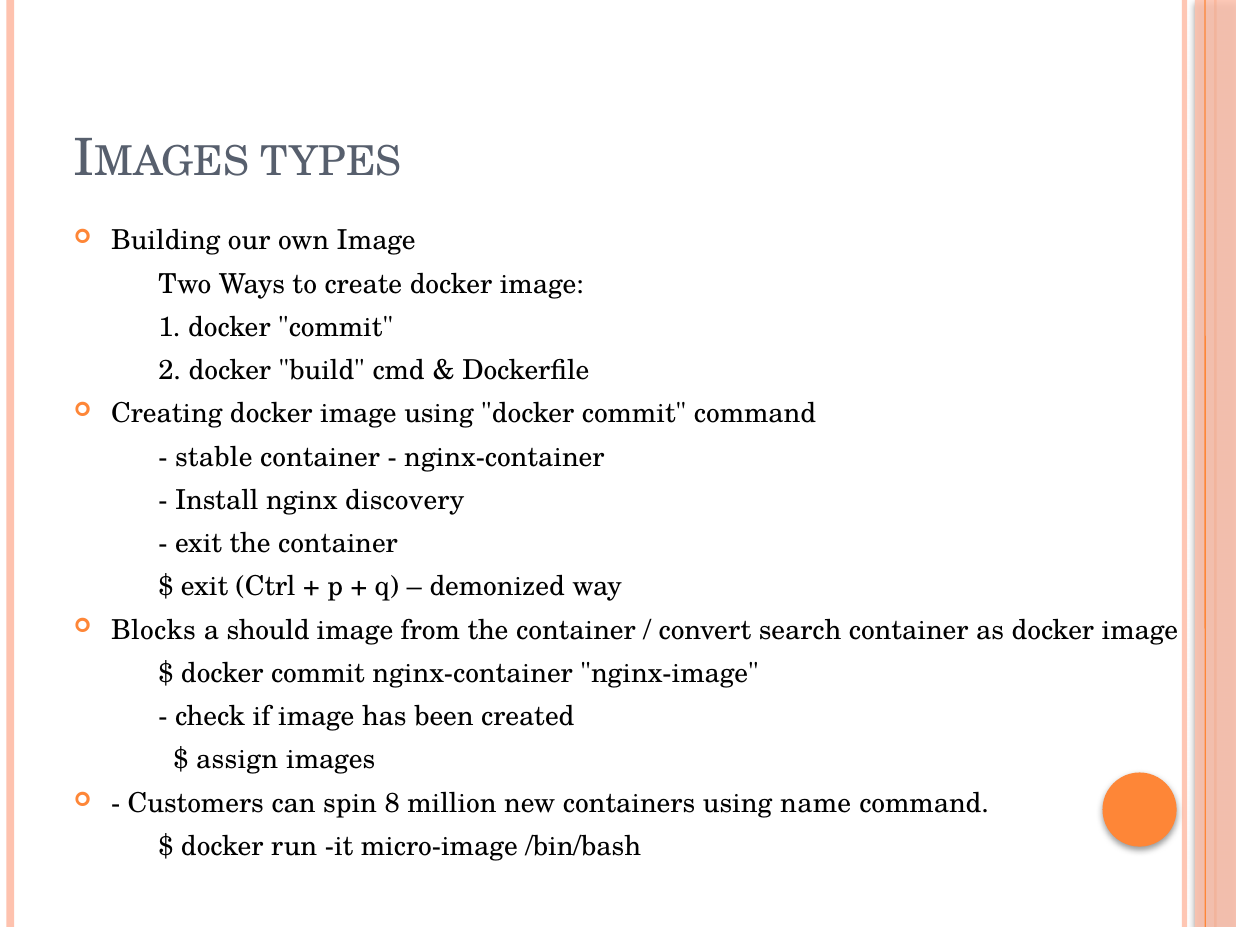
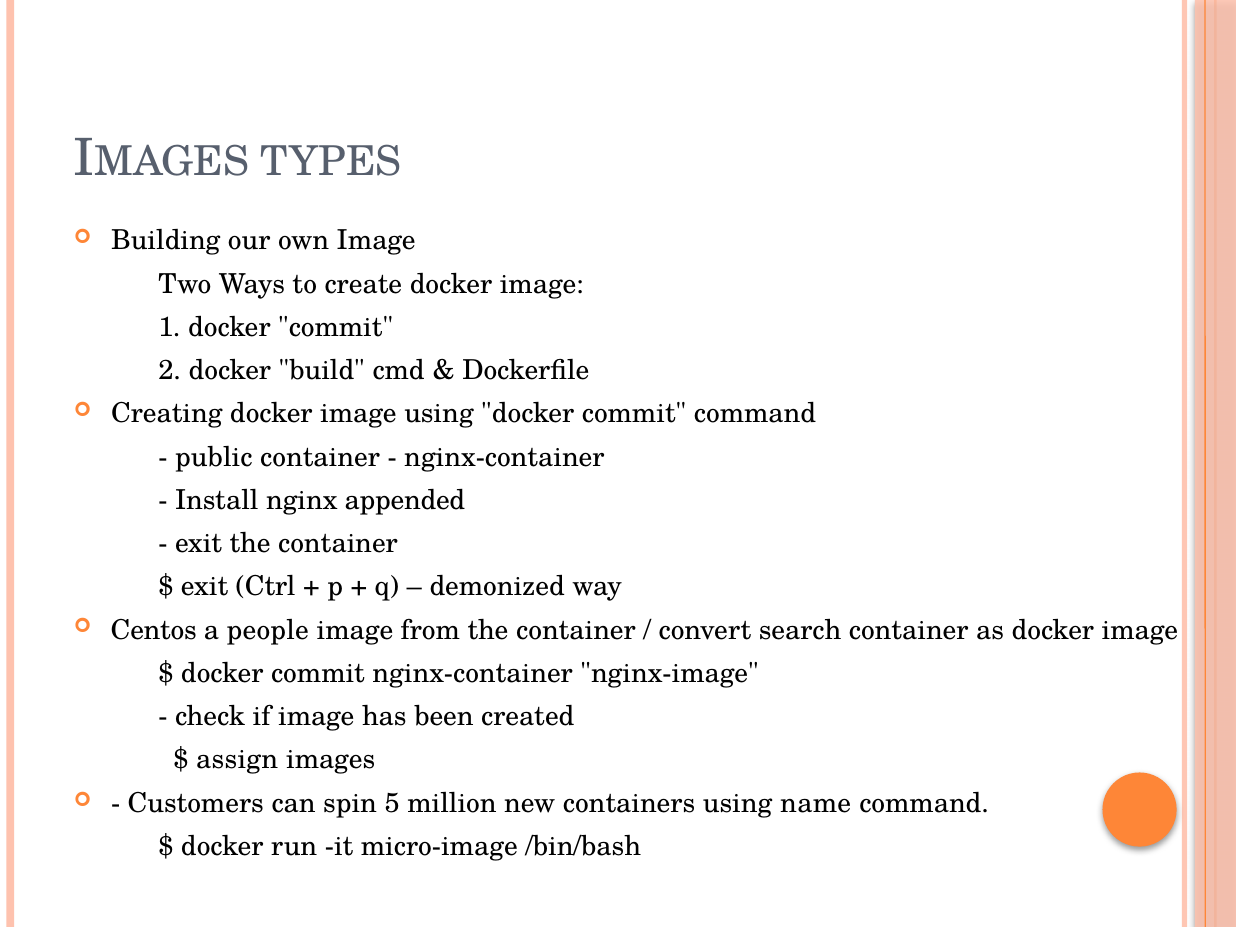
stable: stable -> public (214, 457)
discovery: discovery -> appended (405, 500)
Blocks: Blocks -> Centos (154, 630)
should: should -> people (268, 630)
8: 8 -> 5 (392, 803)
